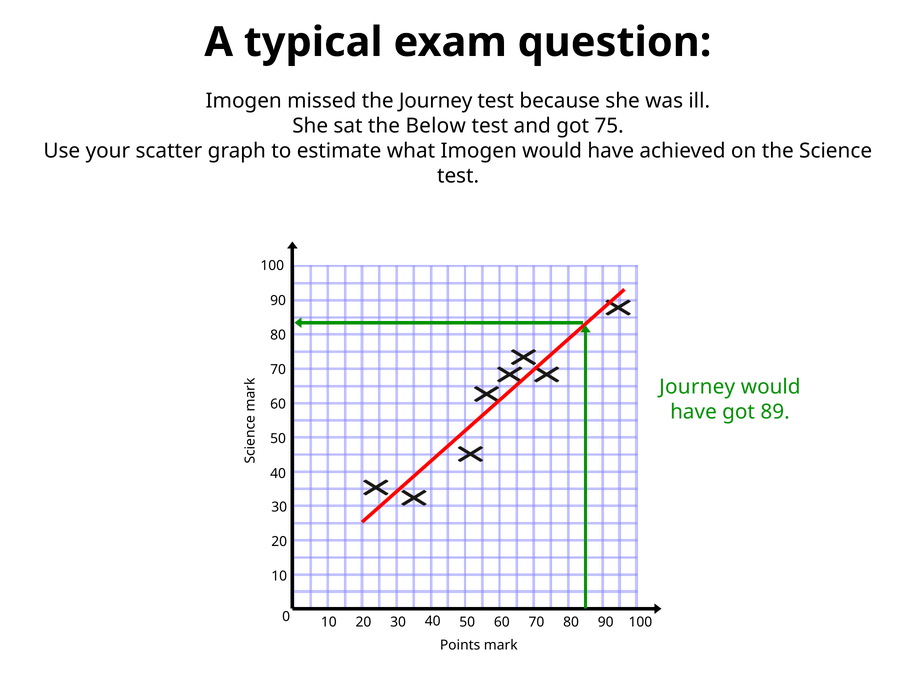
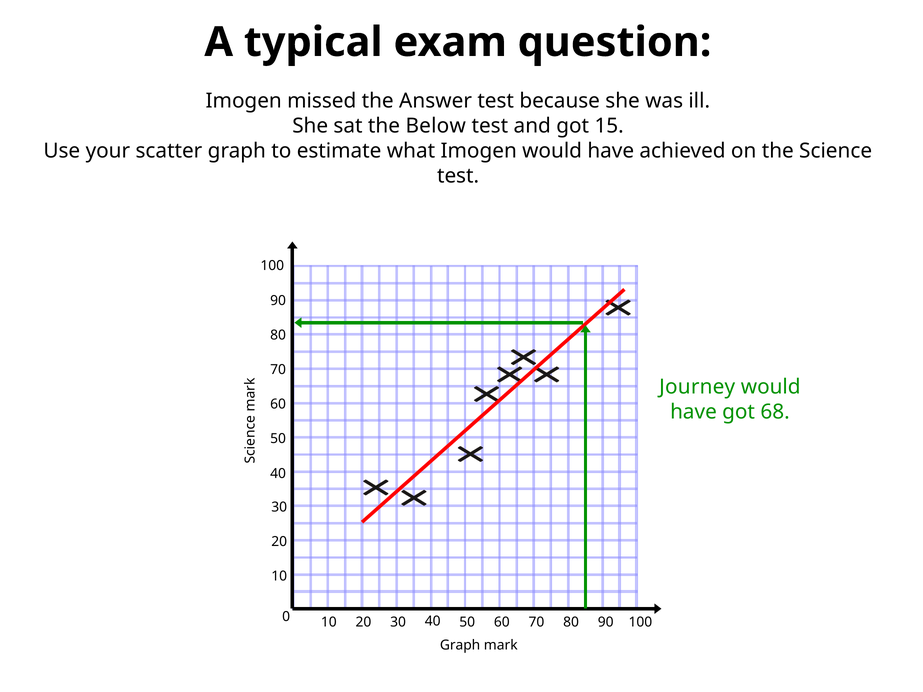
the Journey: Journey -> Answer (436, 101)
75: 75 -> 15 (609, 126)
89: 89 -> 68 (775, 412)
Points: Points -> Graph (460, 646)
